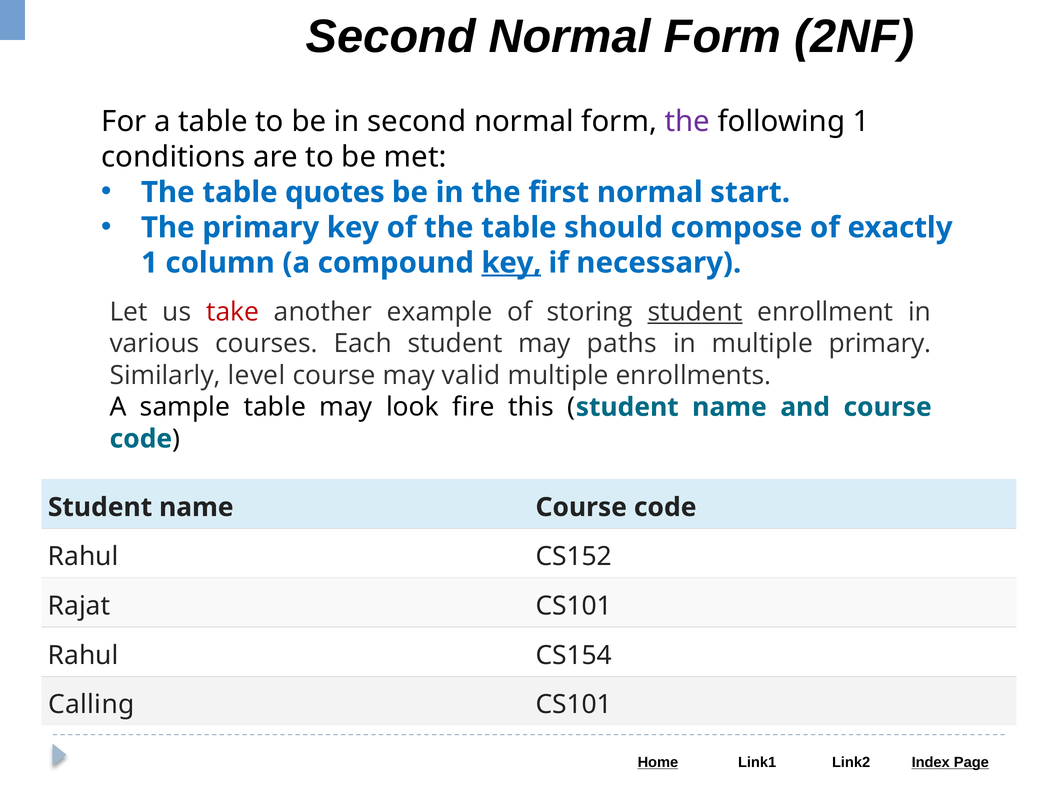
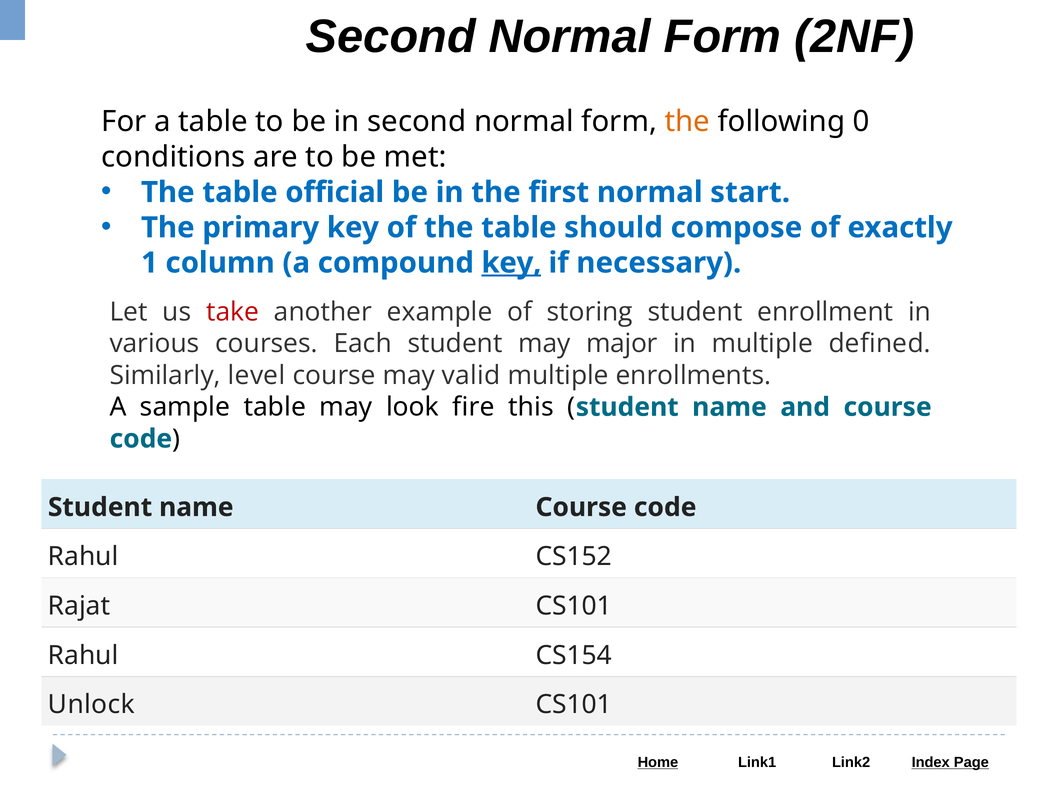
the colour: purple -> orange (687, 122)
following 1: 1 -> 0 (861, 122)
quotes: quotes -> official (335, 192)
student underline: present -> none (695, 312)
paths: paths -> major (622, 344)
multiple primary: primary -> defined (880, 344)
Calling: Calling -> Unlock (91, 705)
